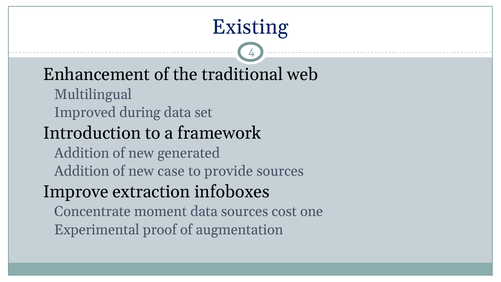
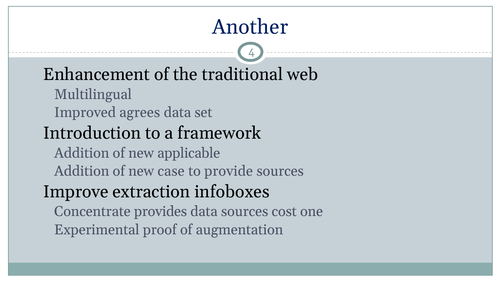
Existing: Existing -> Another (250, 27)
during: during -> agrees (140, 113)
generated: generated -> applicable (189, 153)
moment: moment -> provides (161, 211)
